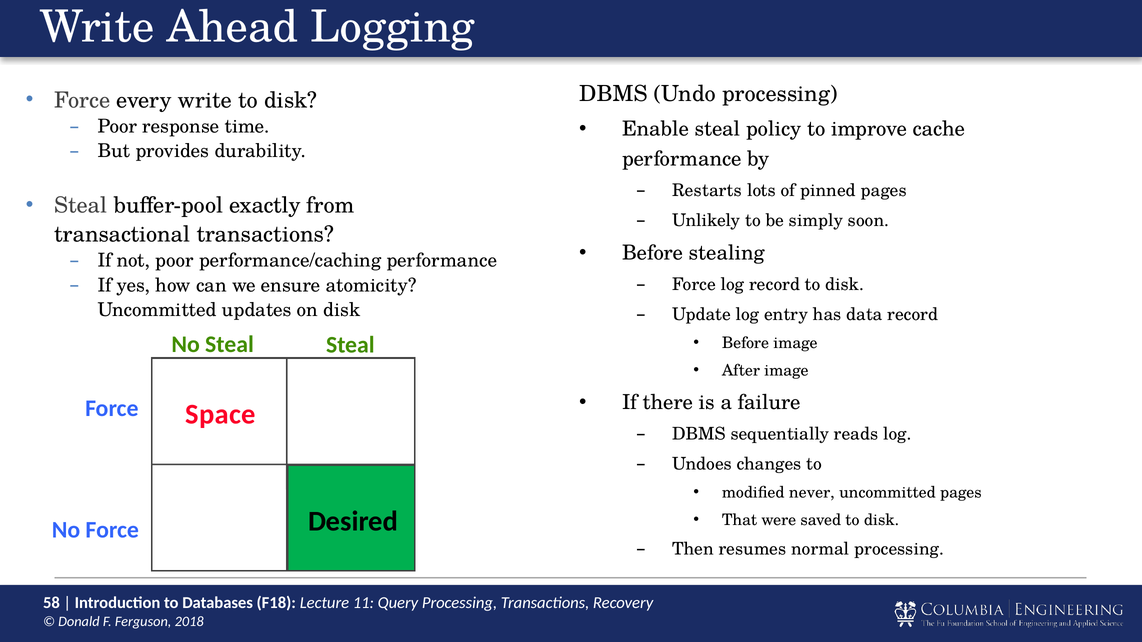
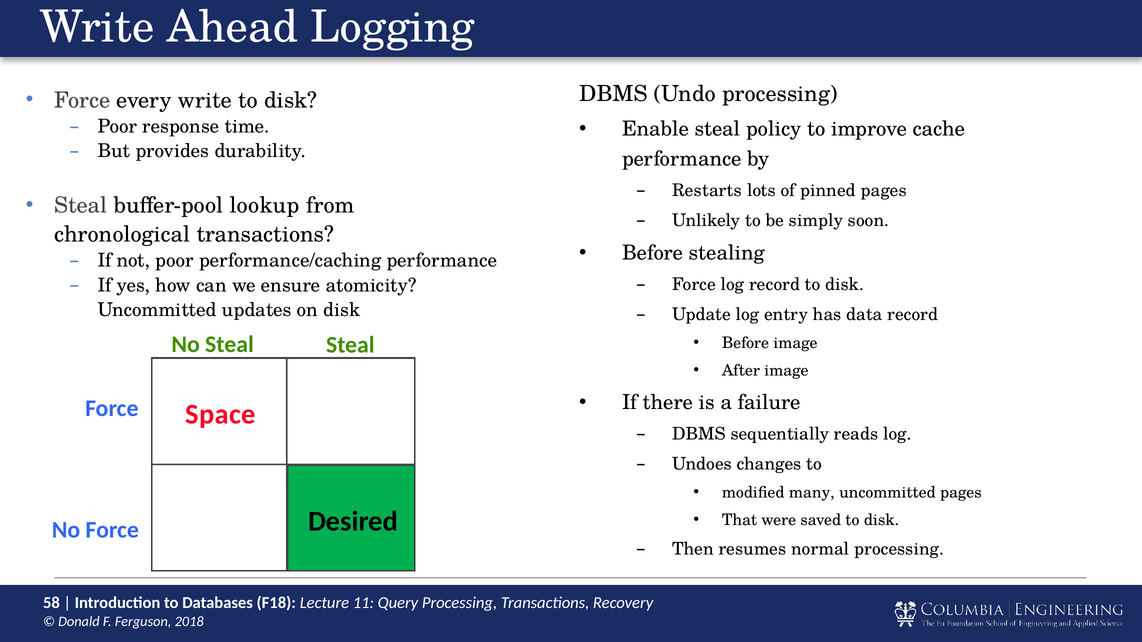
exactly: exactly -> lookup (265, 206)
transactional: transactional -> chronological (122, 234)
never: never -> many (812, 493)
